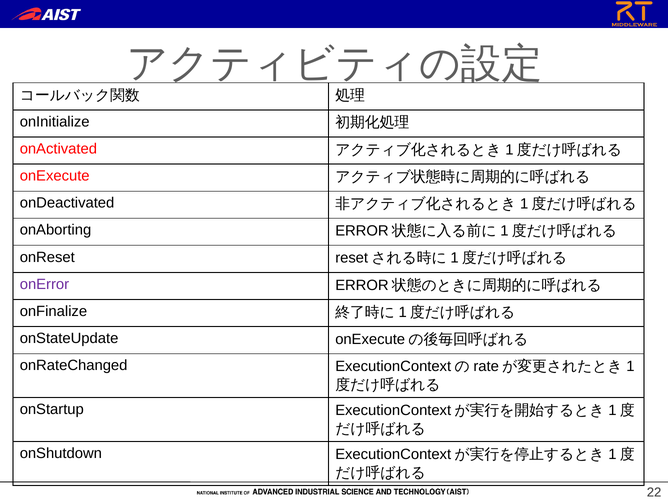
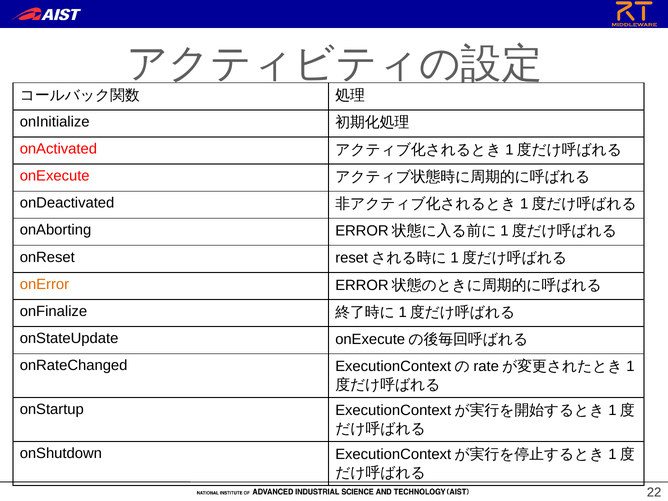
onError colour: purple -> orange (44, 284)
